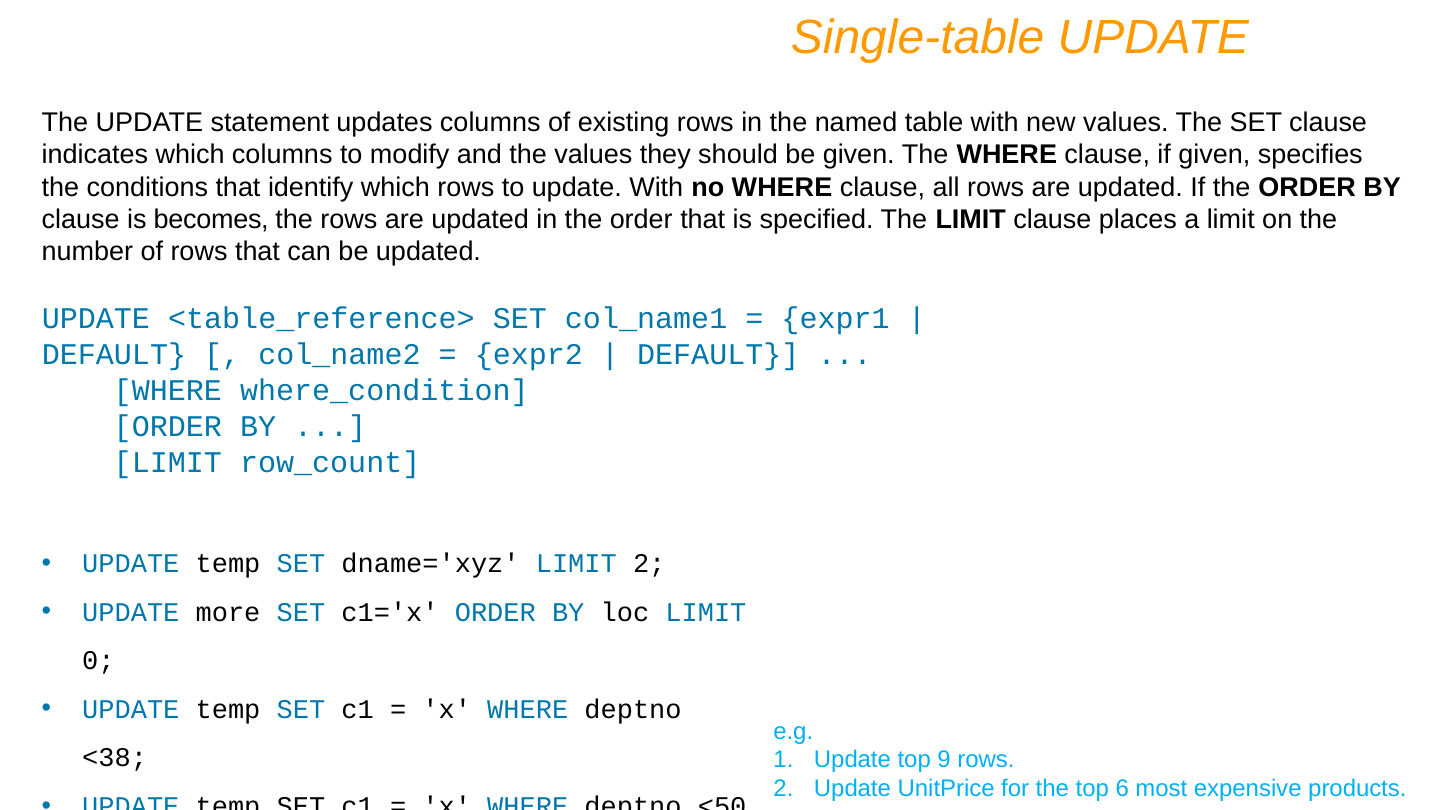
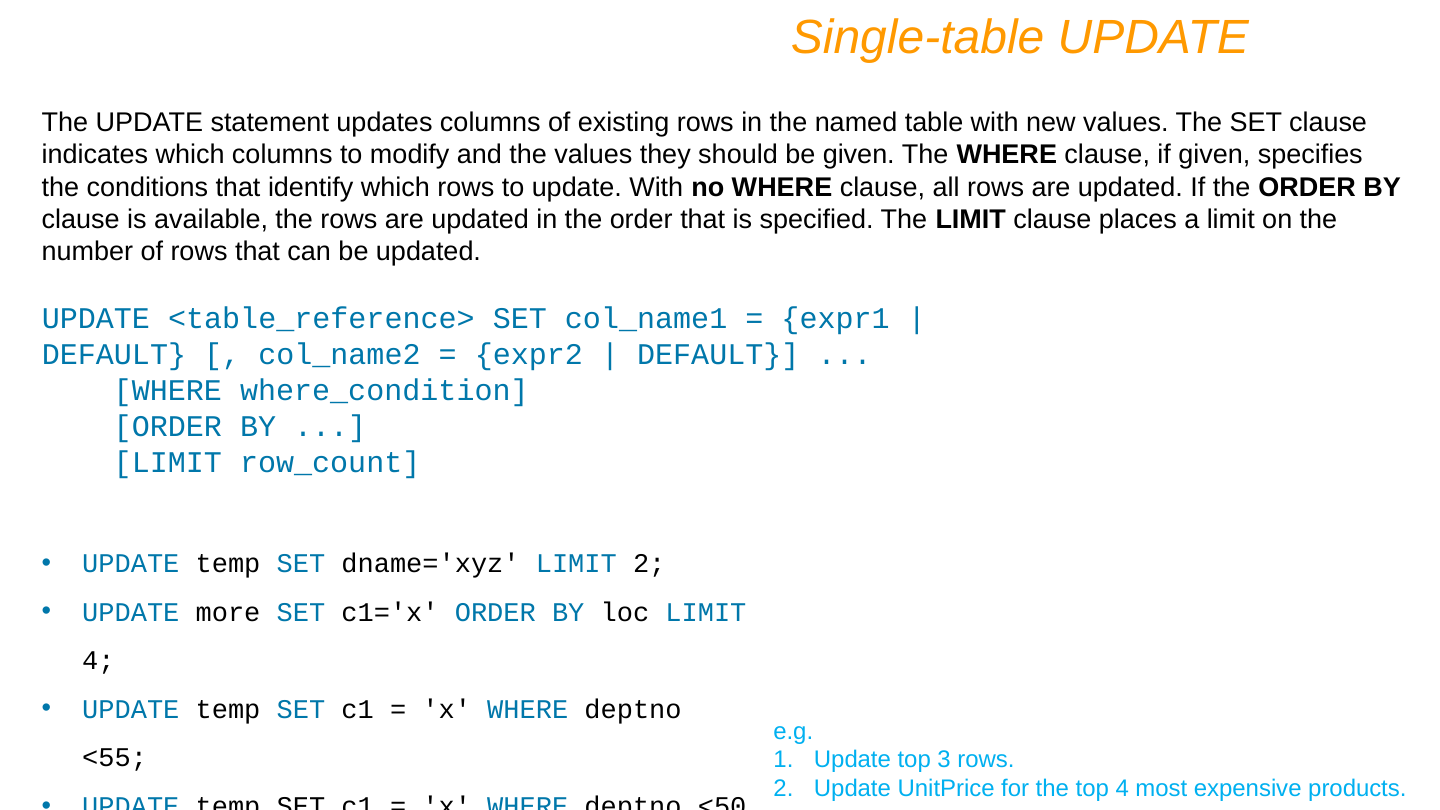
becomes: becomes -> available (211, 220)
0: 0 -> 4 (98, 661)
<38: <38 -> <55 (115, 758)
9: 9 -> 3 (944, 760)
top 6: 6 -> 4 (1122, 789)
